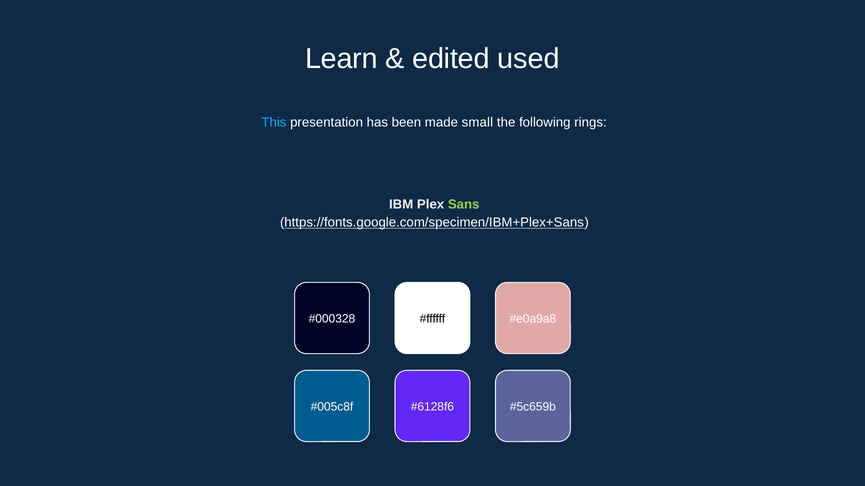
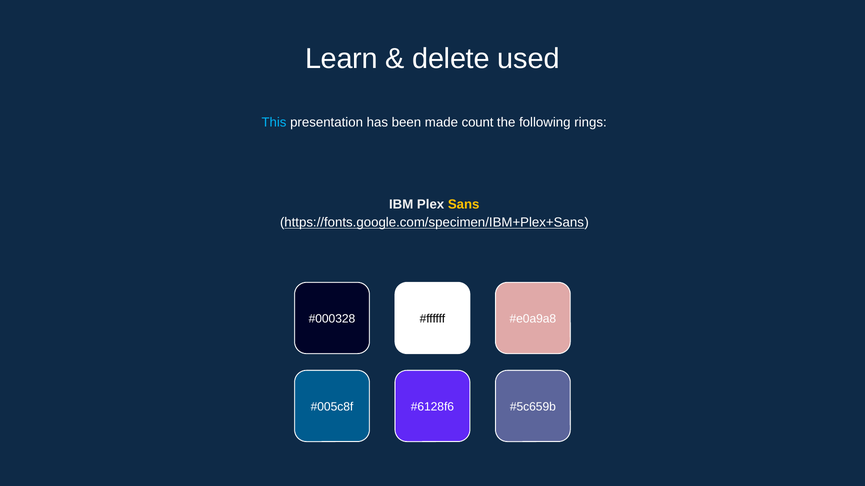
edited: edited -> delete (451, 59)
small: small -> count (478, 123)
Sans colour: light green -> yellow (464, 205)
